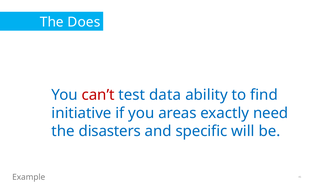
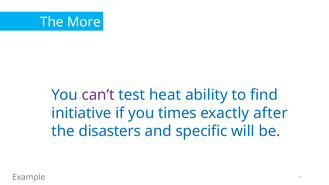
Does: Does -> More (84, 22)
can’t colour: red -> purple (98, 95)
data: data -> heat (165, 95)
areas: areas -> times (177, 113)
need: need -> after (271, 113)
